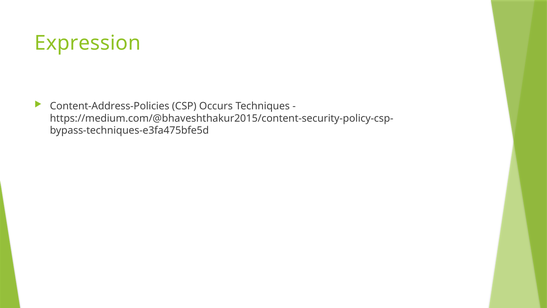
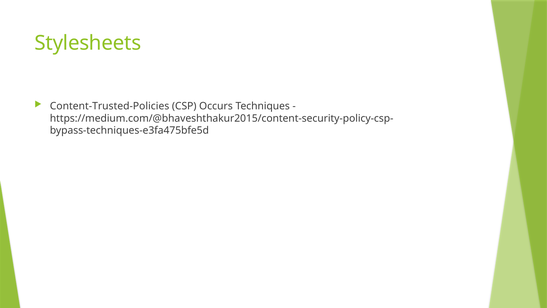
Expression: Expression -> Stylesheets (88, 43)
Content-Address-Policies: Content-Address-Policies -> Content-Trusted-Policies (110, 106)
